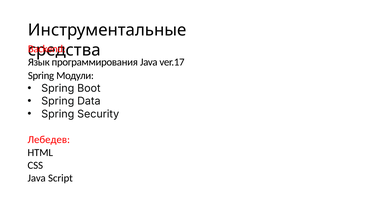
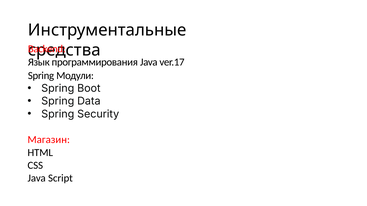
Лебедев: Лебедев -> Магазин (49, 140)
